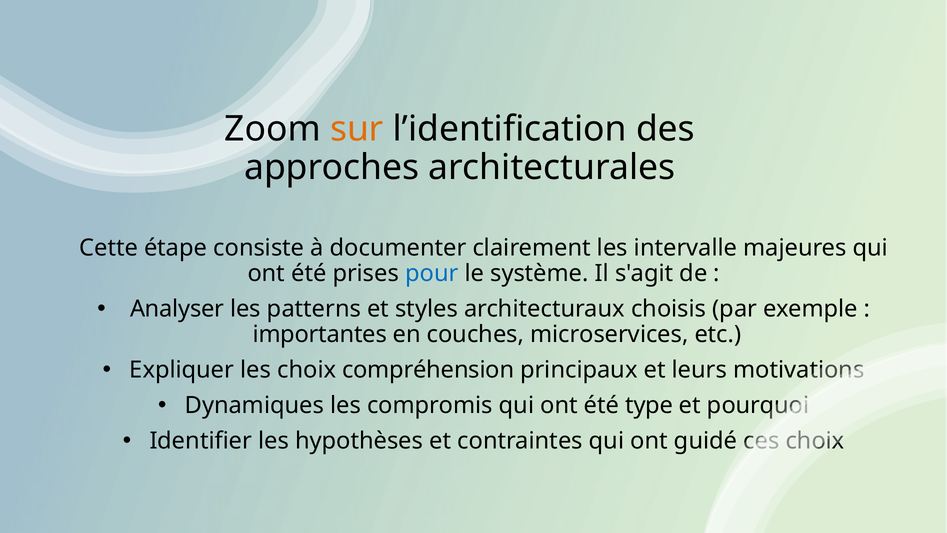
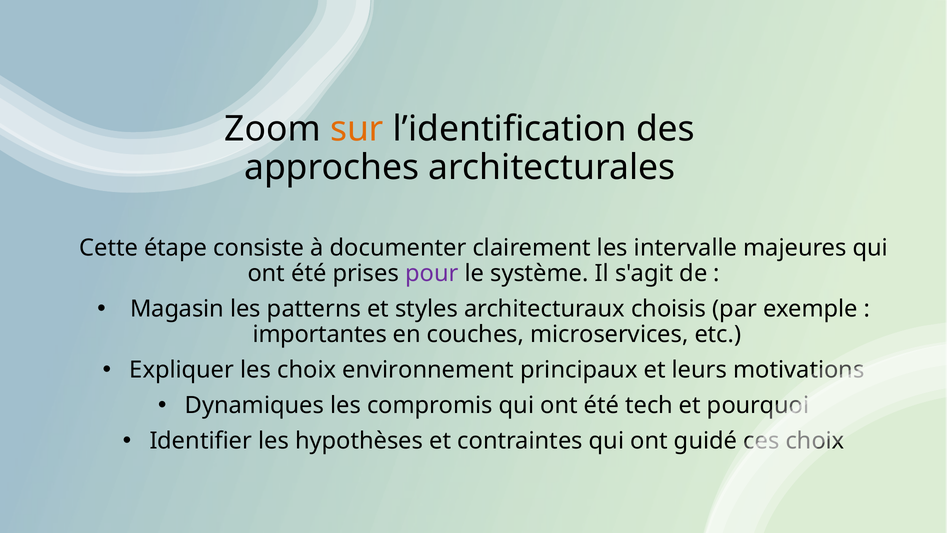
pour colour: blue -> purple (432, 273)
Analyser: Analyser -> Magasin (177, 309)
compréhension: compréhension -> environnement (428, 370)
type: type -> tech (649, 405)
